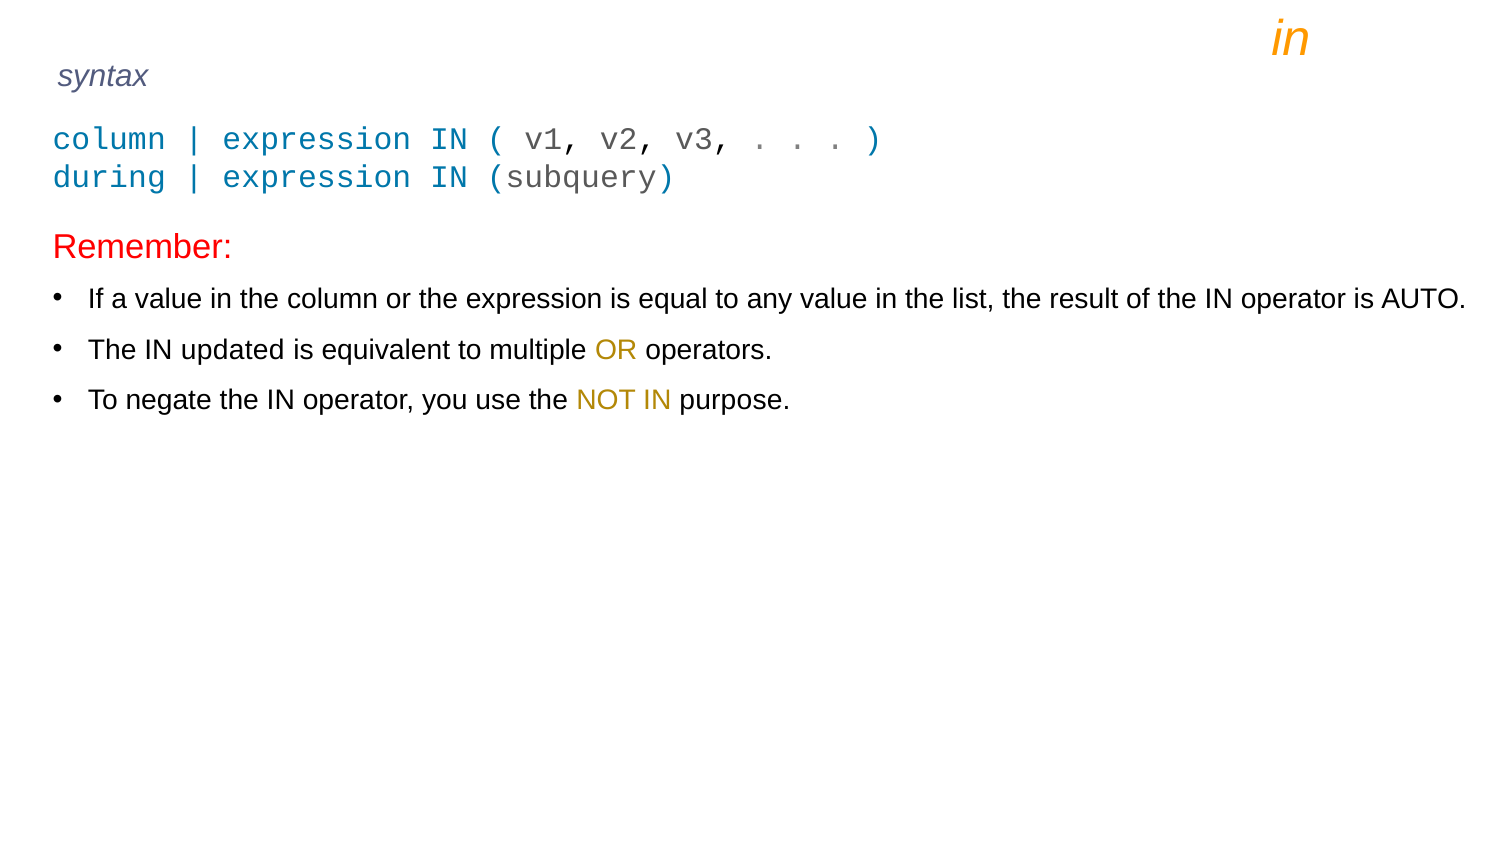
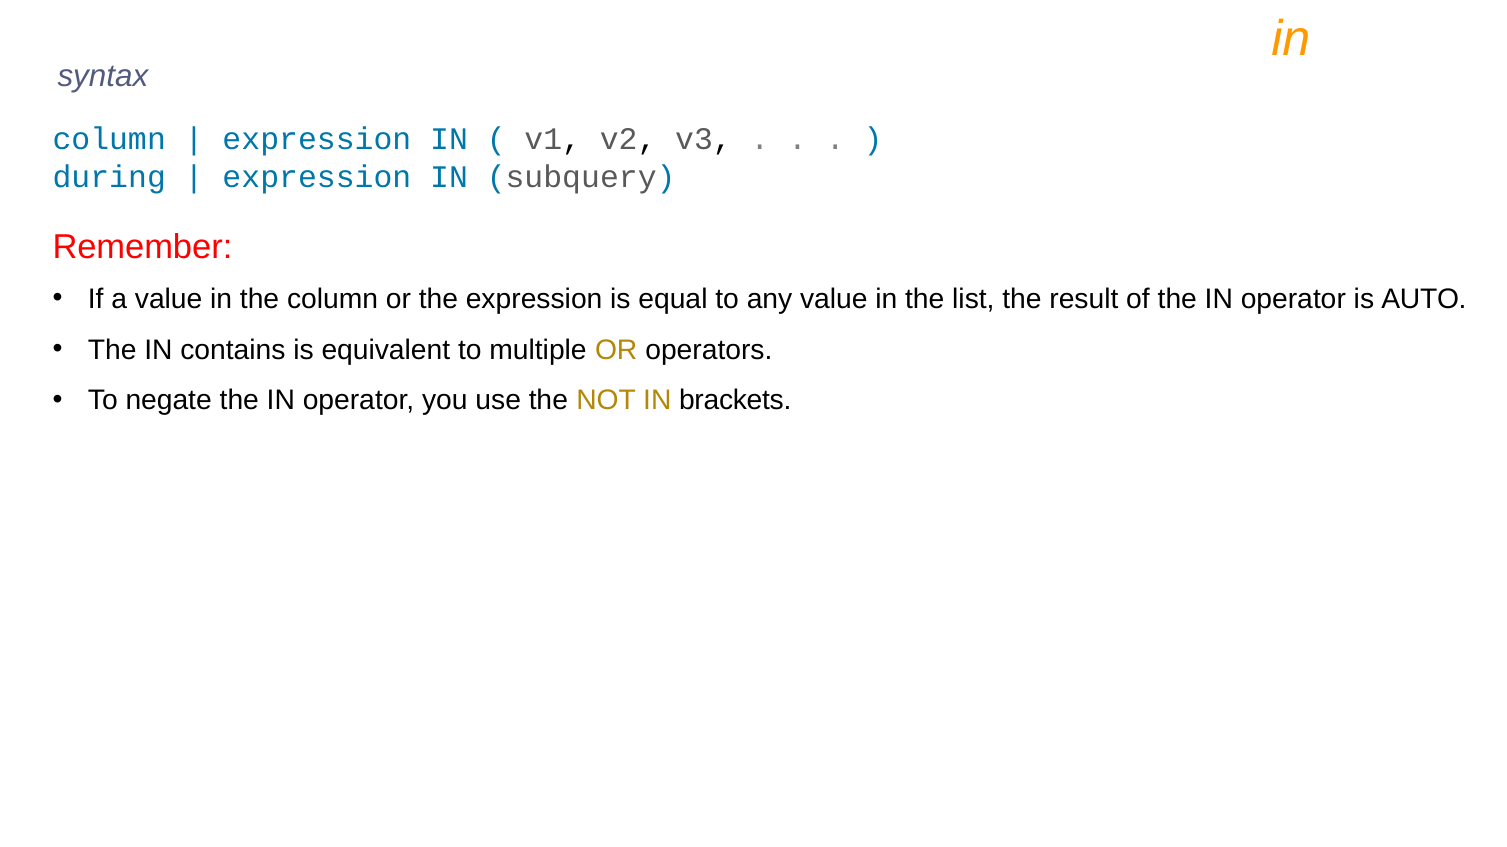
updated: updated -> contains (233, 350)
purpose: purpose -> brackets (735, 401)
